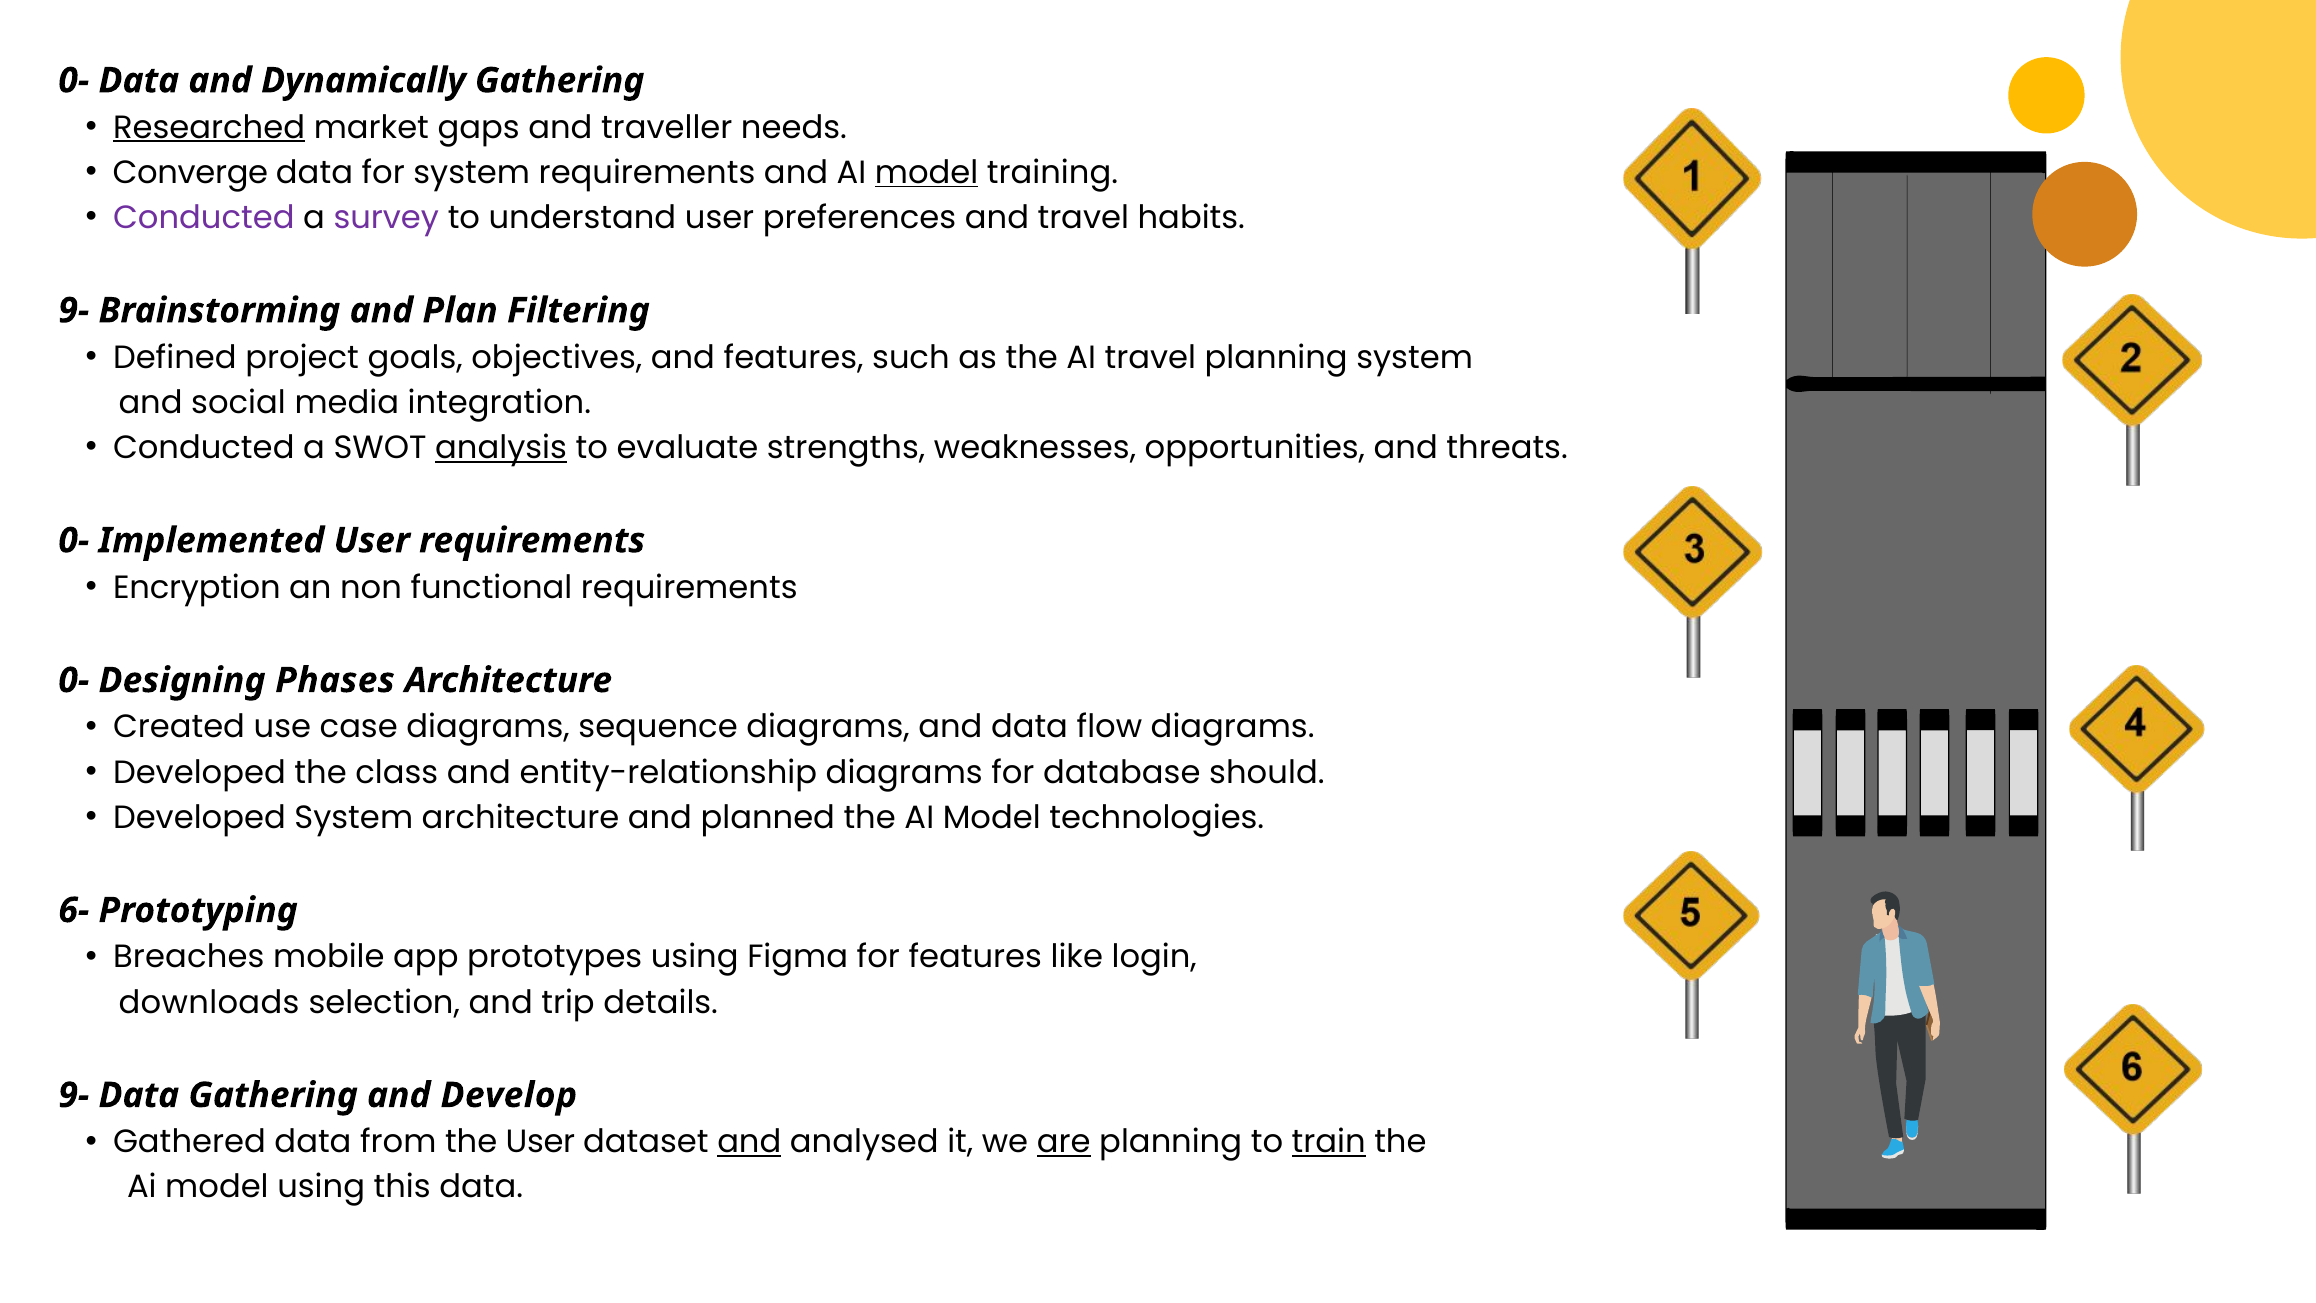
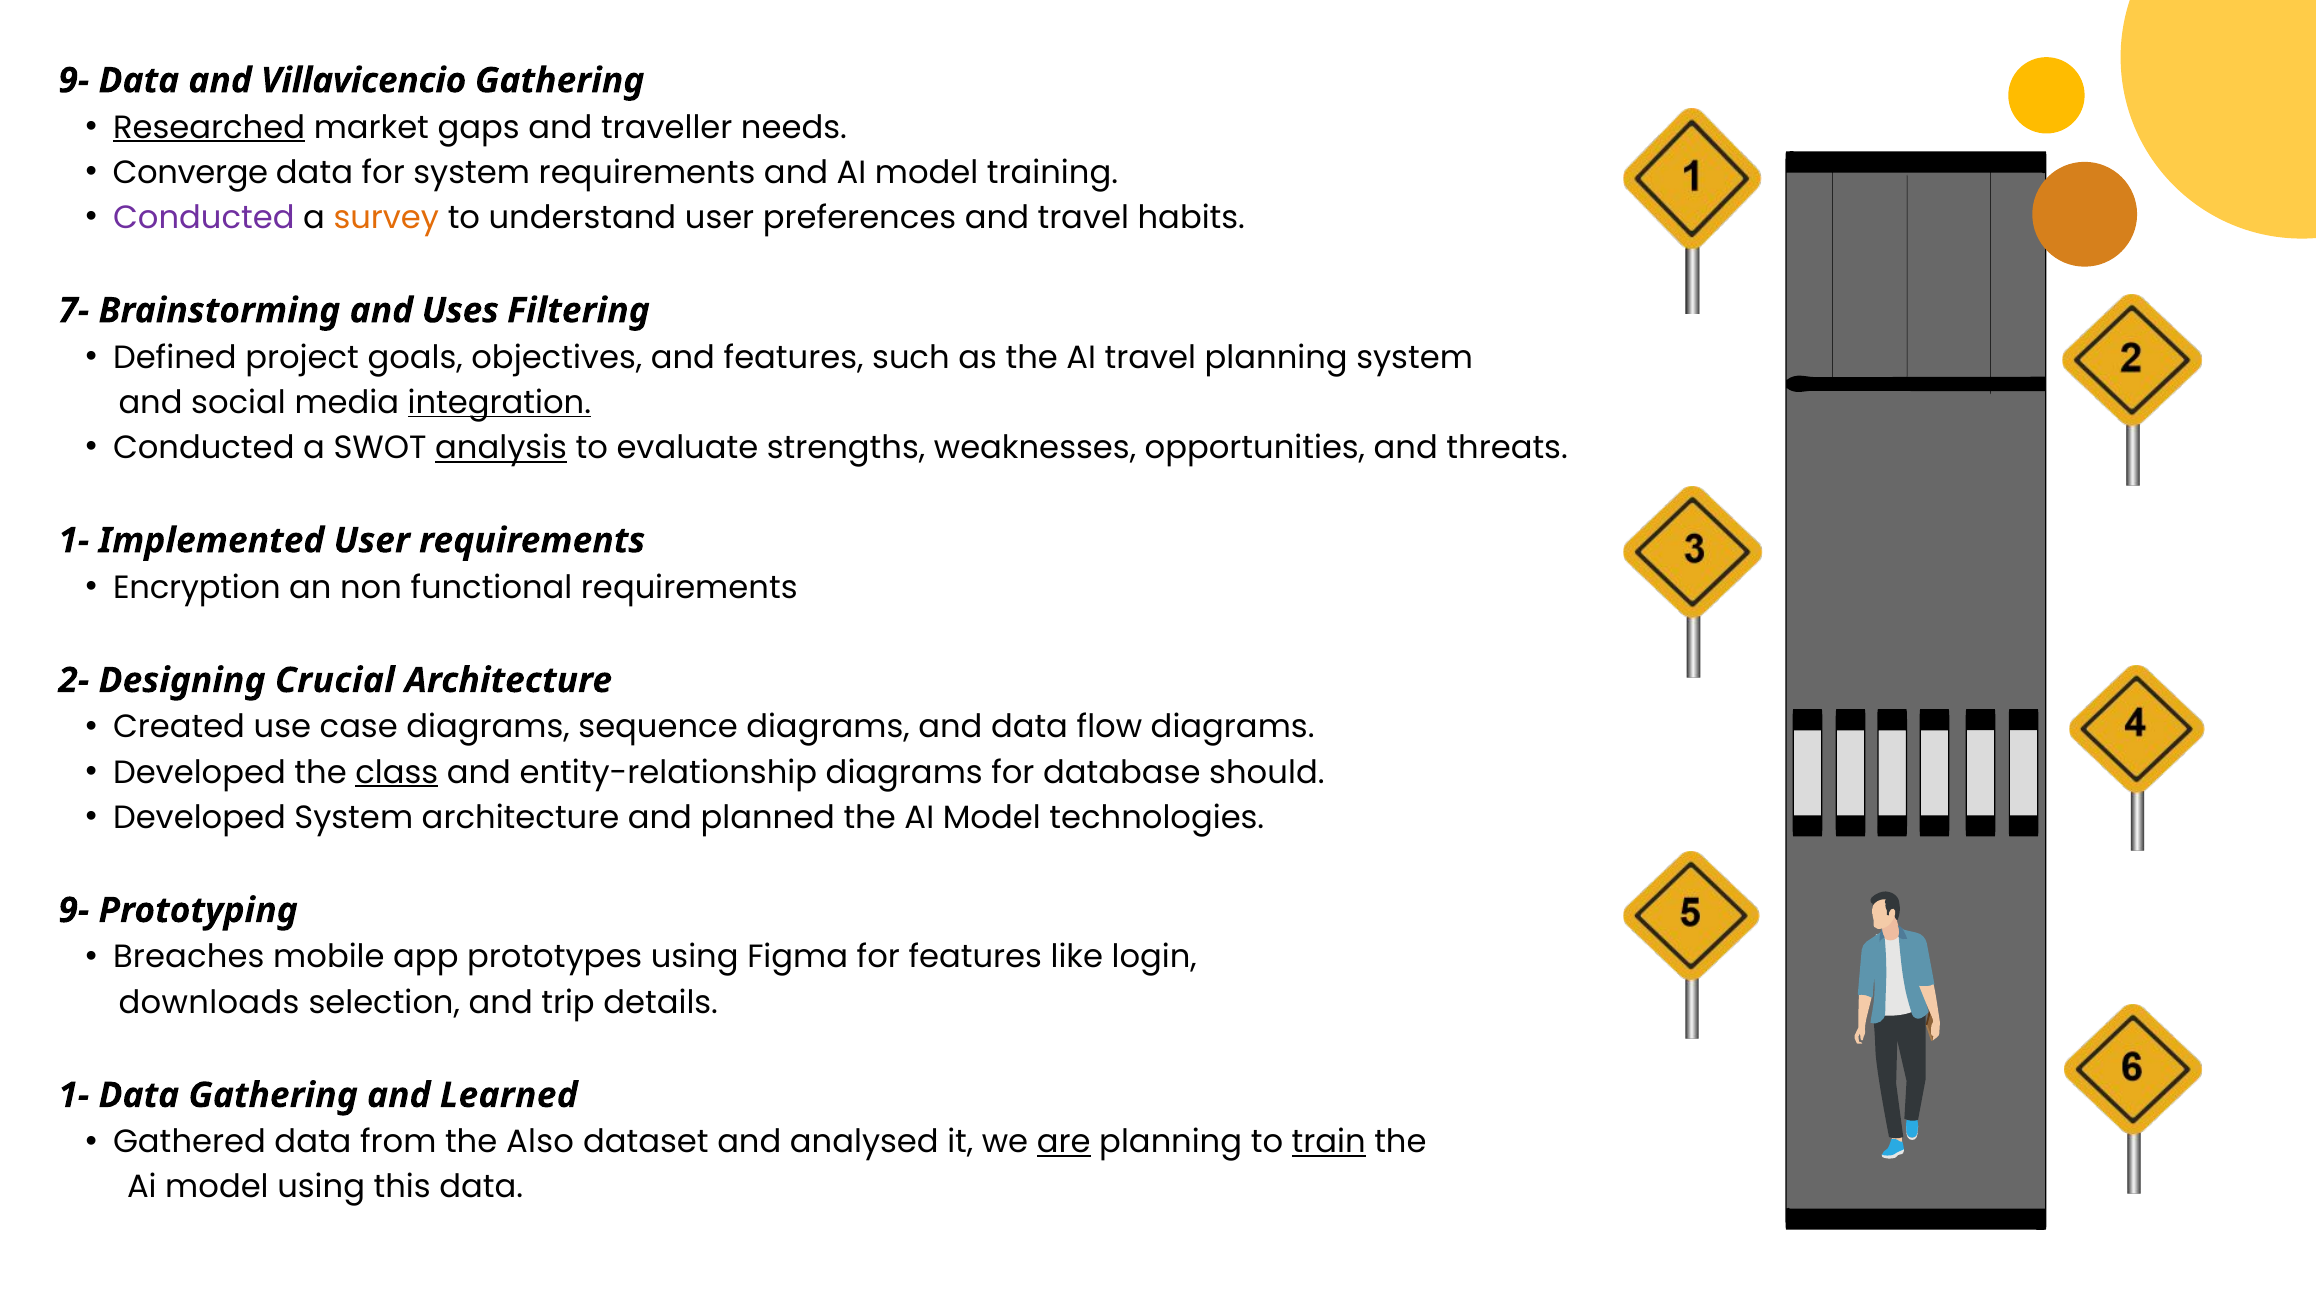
0-: 0- -> 9- (74, 81)
Dynamically: Dynamically -> Villavicencio (364, 81)
model underline: present -> none (927, 173)
survey colour: purple -> orange (386, 218)
9-: 9- -> 7- (74, 311)
Plan: Plan -> Uses (460, 311)
integration underline: none -> present (499, 403)
0-: 0- -> 1- (74, 541)
0-: 0- -> 2- (74, 680)
Phases: Phases -> Crucial (335, 680)
class underline: none -> present (397, 772)
6-: 6- -> 9- (74, 910)
9-: 9- -> 1- (74, 1095)
Develop: Develop -> Learned (509, 1095)
the User: User -> Also (540, 1142)
and underline: present -> none (749, 1142)
